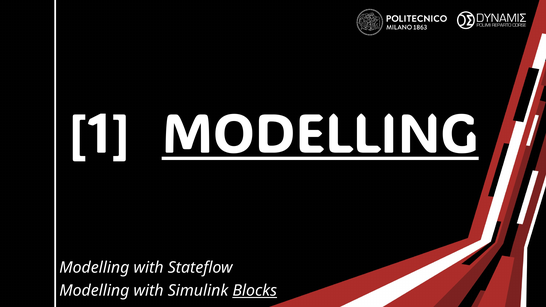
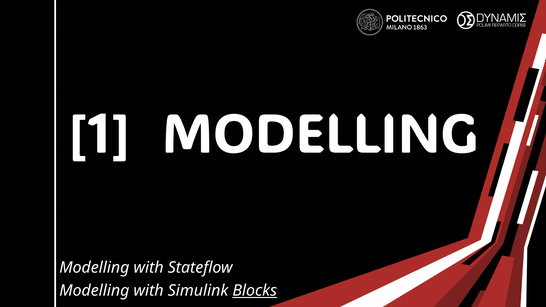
MODELLING underline: present -> none (320, 135)
